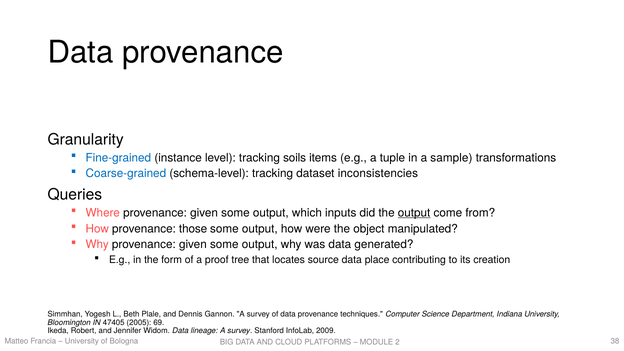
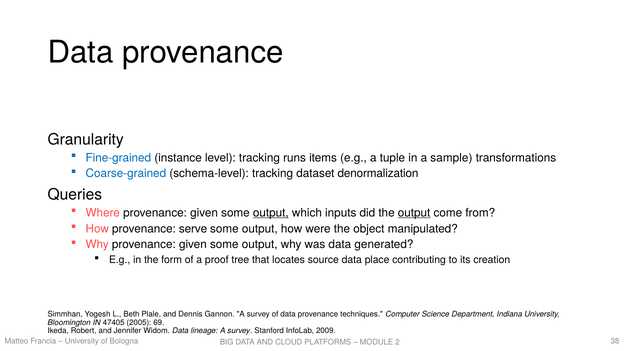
soils: soils -> runs (295, 158)
inconsistencies: inconsistencies -> denormalization (378, 174)
output underline: none -> present (271, 213)
those: those -> serve (193, 229)
